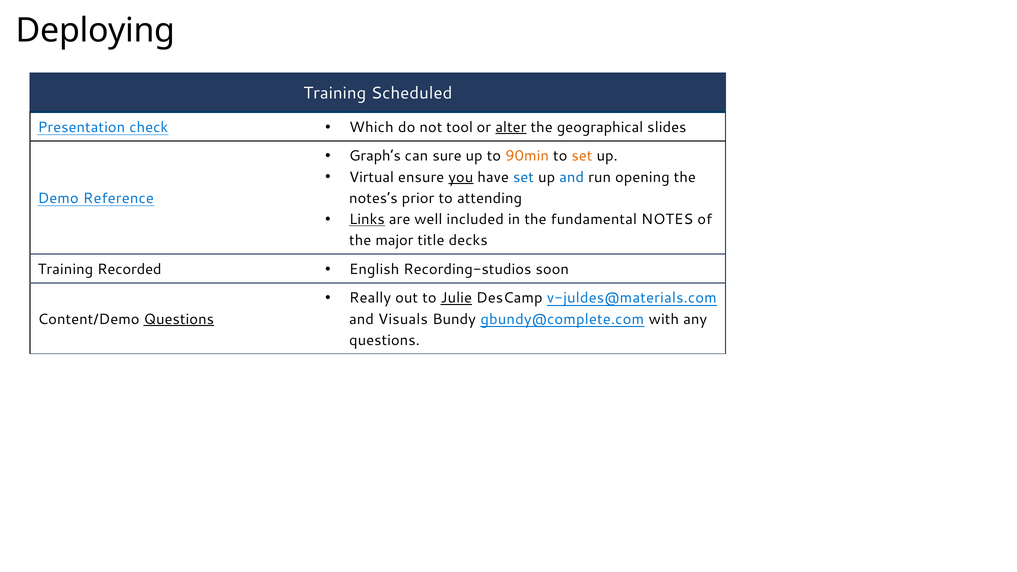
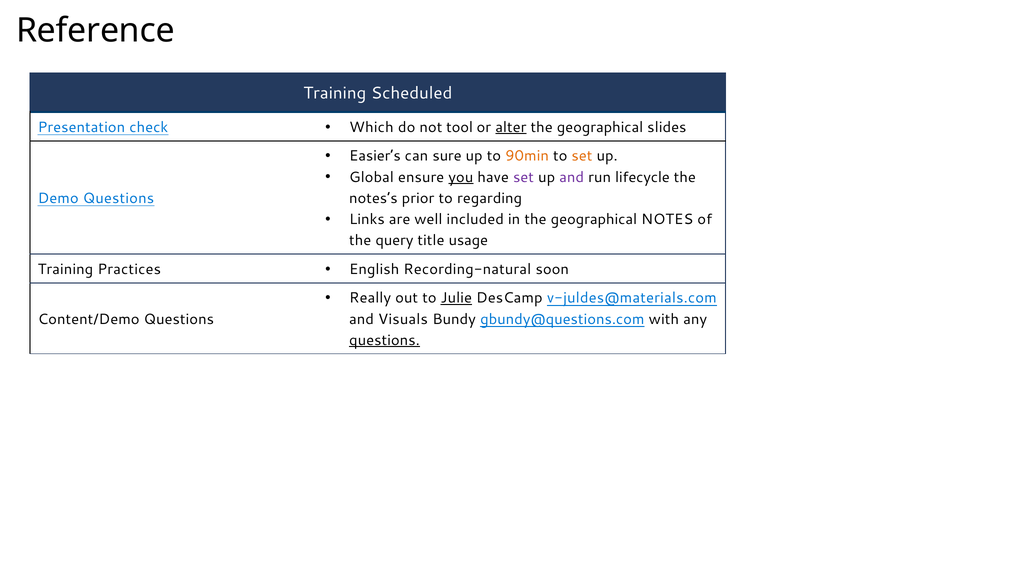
Deploying: Deploying -> Reference (95, 31)
Graph’s: Graph’s -> Easier’s (375, 156)
Virtual: Virtual -> Global (372, 177)
set colour: blue -> purple (523, 177)
and colour: blue -> purple (572, 177)
opening: opening -> lifecycle (642, 177)
Demo Reference: Reference -> Questions (118, 198)
attending: attending -> regarding (490, 198)
Links underline: present -> none (367, 219)
in the fundamental: fundamental -> geographical (594, 219)
major: major -> query (394, 241)
decks: decks -> usage (468, 241)
Recorded: Recorded -> Practices (129, 269)
Recording-studios: Recording-studios -> Recording-natural (467, 269)
Questions underline: present -> none (179, 319)
gbundy@complete.com: gbundy@complete.com -> gbundy@questions.com (562, 319)
questions underline: none -> present (384, 340)
